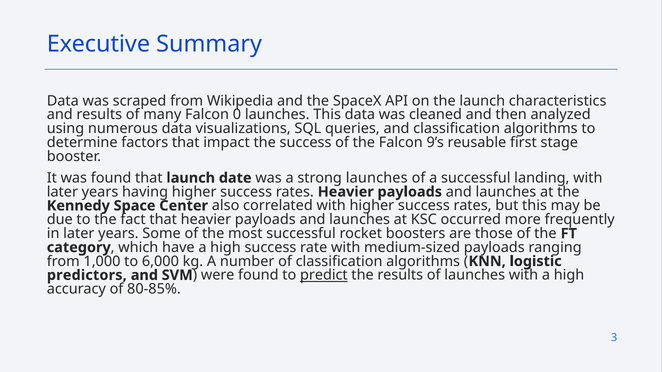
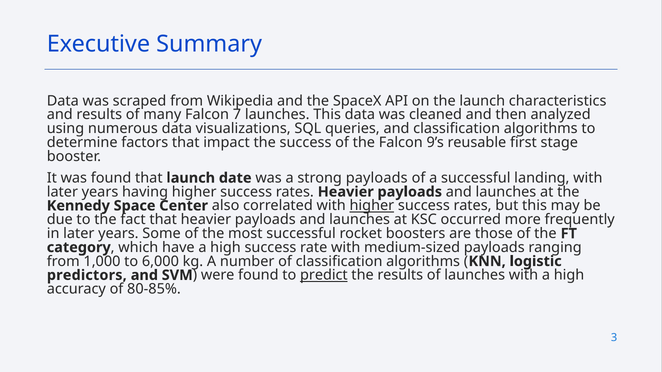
0: 0 -> 7 (237, 115)
strong launches: launches -> payloads (377, 178)
higher underline: none -> present (372, 206)
